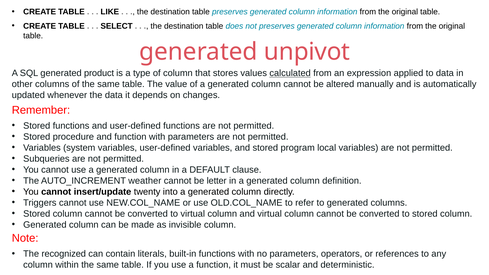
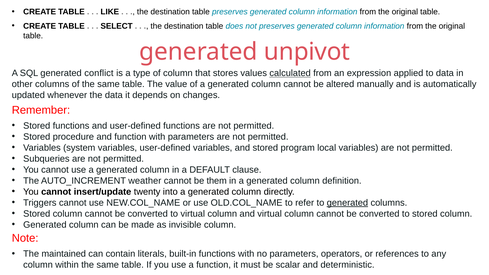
product: product -> conflict (99, 73)
letter: letter -> them (217, 181)
generated underline: none -> present (347, 203)
recognized: recognized -> maintained (64, 254)
